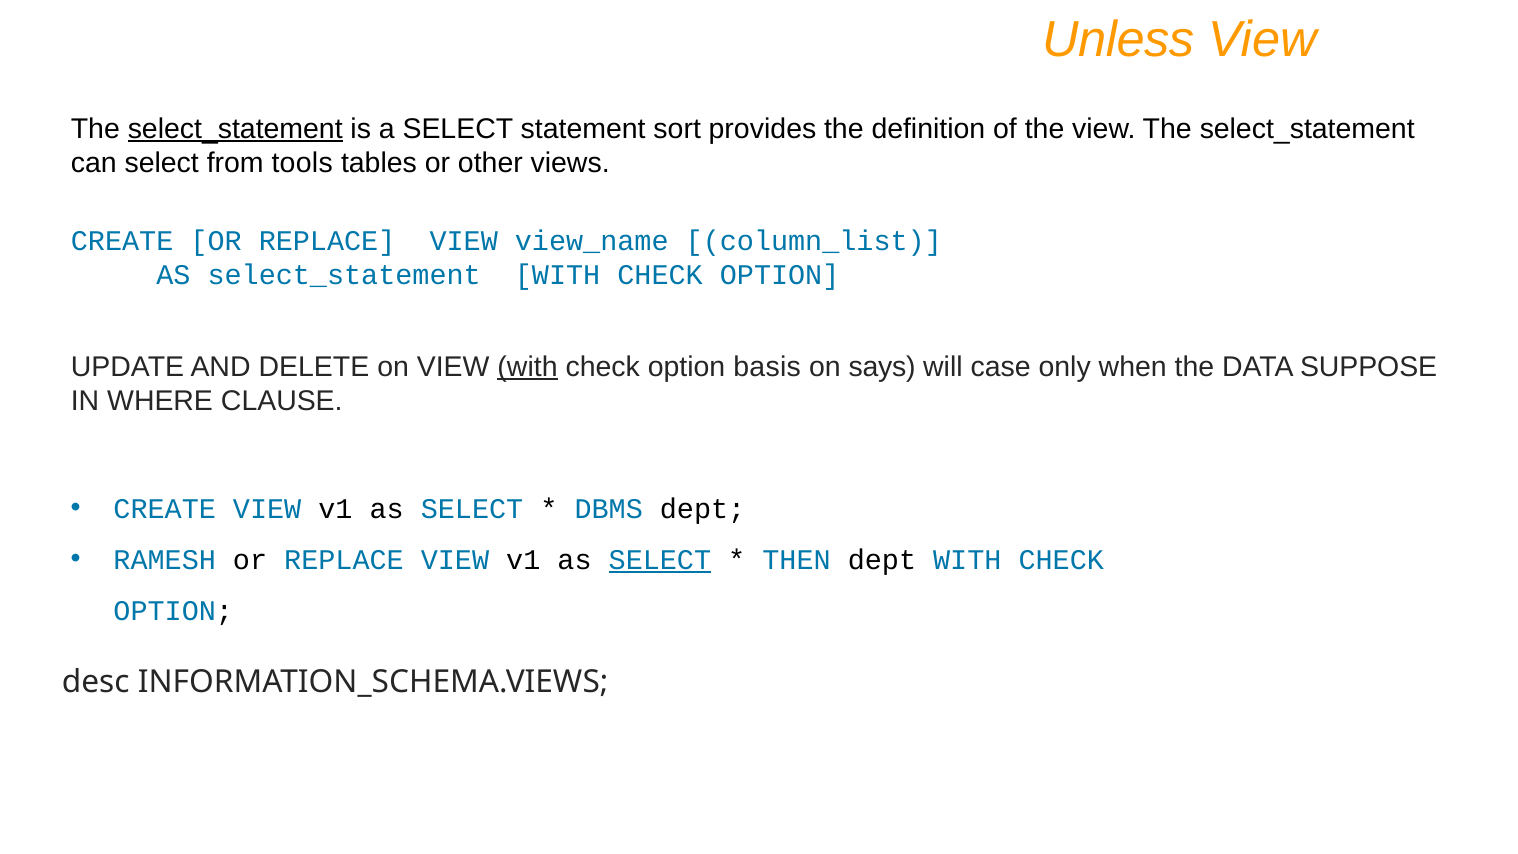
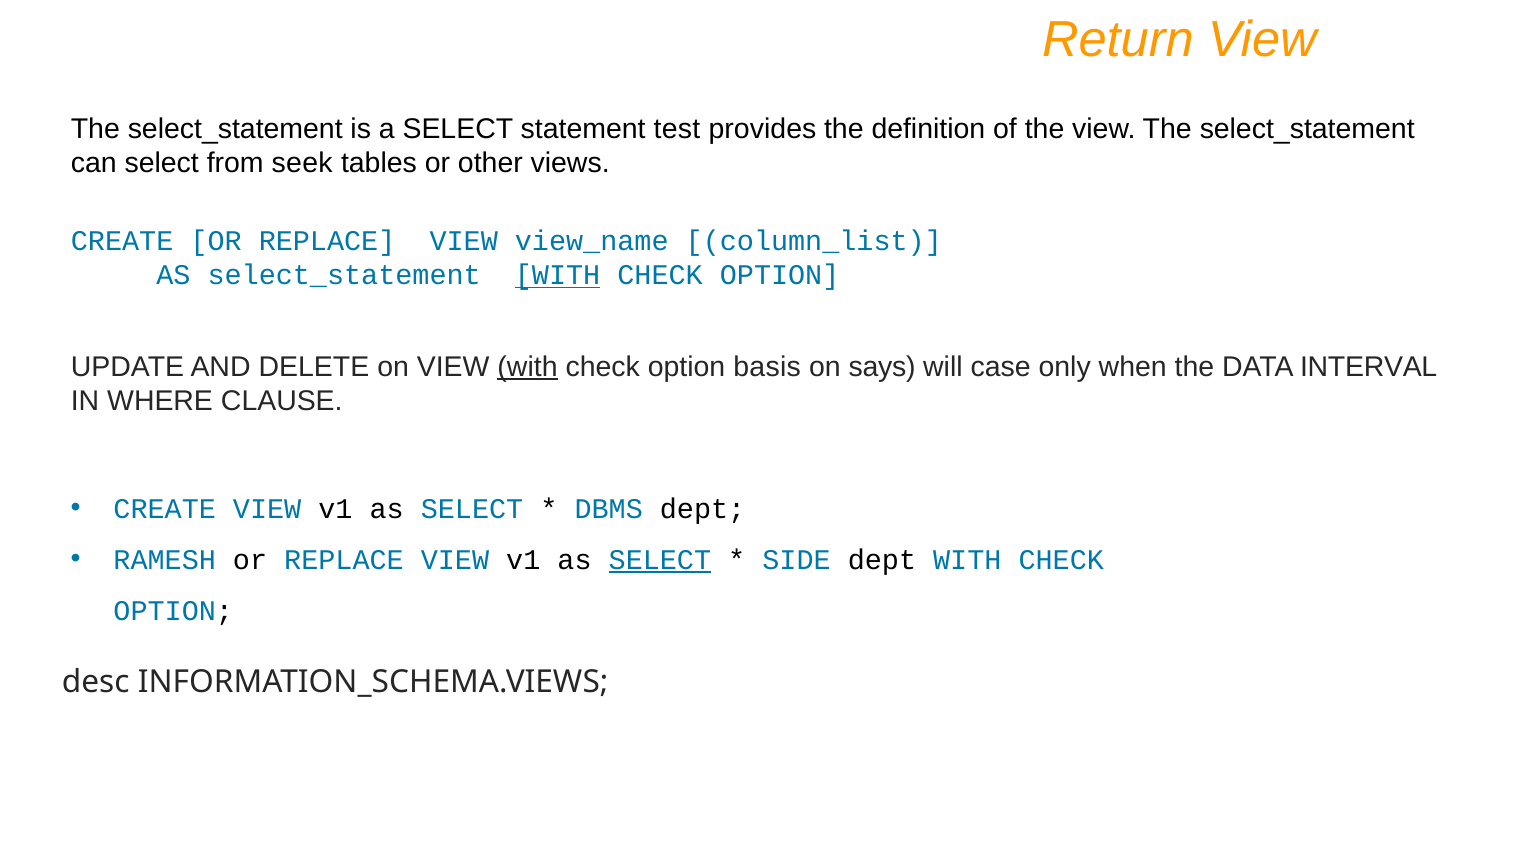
Unless: Unless -> Return (1118, 40)
select_statement underline: present -> none (235, 129)
sort: sort -> test (677, 129)
tools: tools -> seek (302, 163)
WITH underline: none -> present (558, 275)
SUPPOSE: SUPPOSE -> INTERVAL (1369, 367)
THEN: THEN -> SIDE (797, 560)
